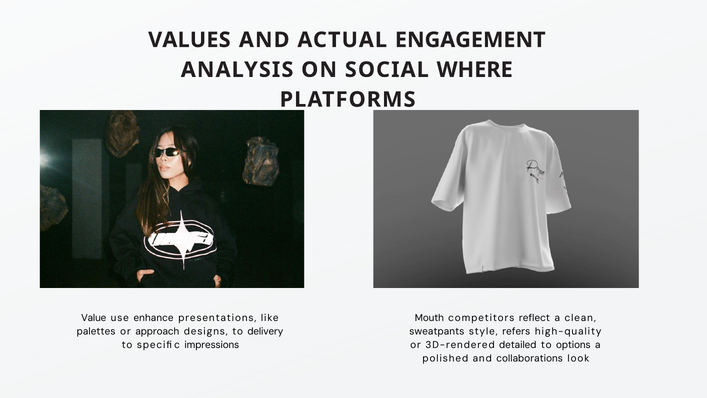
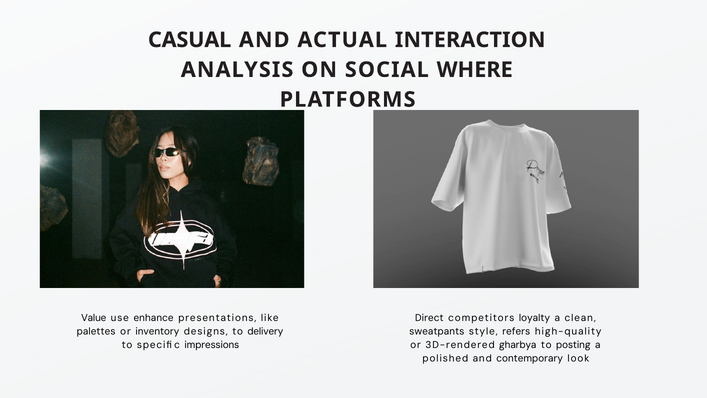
VALUES: VALUES -> CASUAL (190, 40)
ENGAGEMENT: ENGAGEMENT -> INTERACTION (470, 40)
Mouth: Mouth -> Direct (429, 318)
reflect: reflect -> loyalty (534, 318)
approach: approach -> inventory (157, 331)
detailed: detailed -> gharbya (518, 345)
options: options -> posting (573, 345)
collaborations: collaborations -> contemporary (530, 358)
